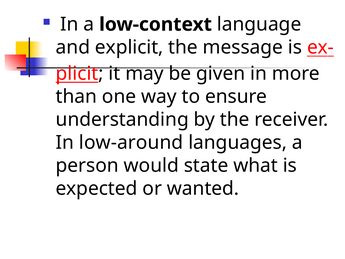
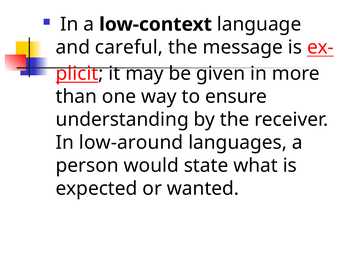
explicit: explicit -> careful (129, 47)
